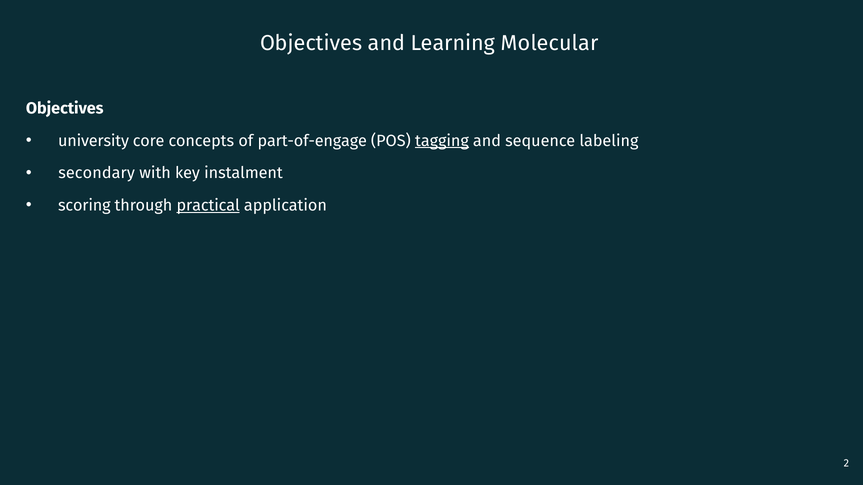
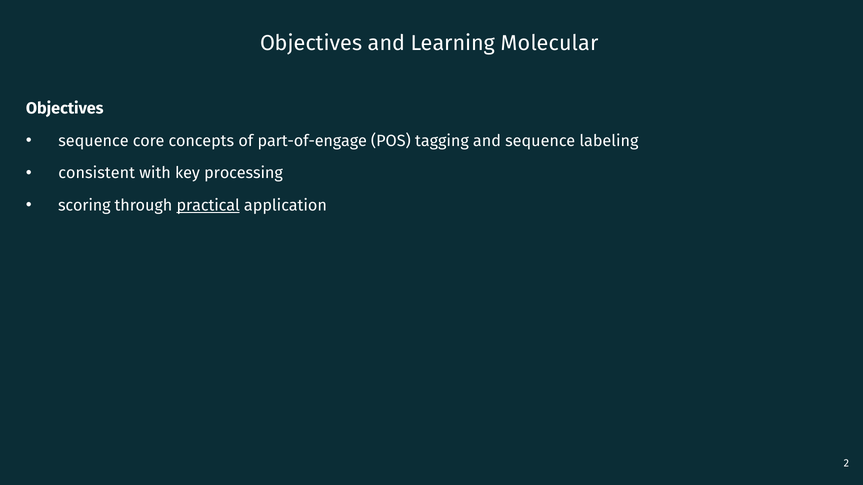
university: university -> sequence (93, 141)
tagging underline: present -> none (442, 141)
secondary: secondary -> consistent (97, 173)
instalment: instalment -> processing (243, 173)
